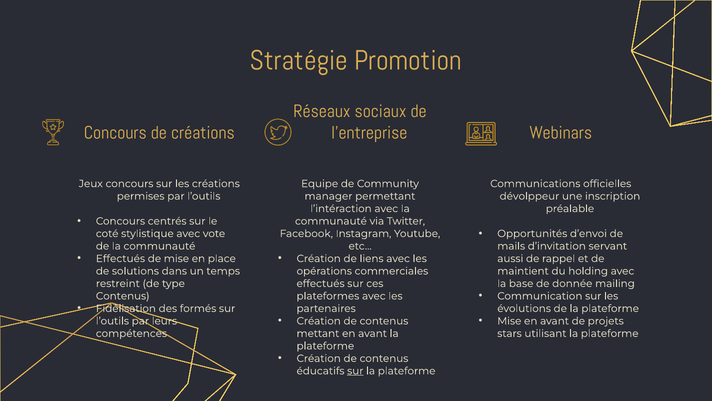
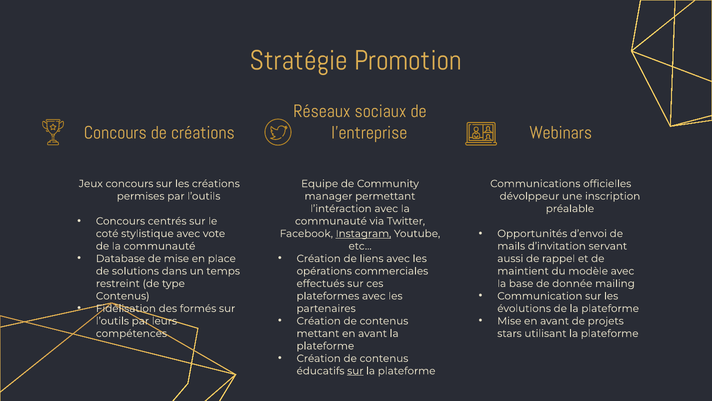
Instagram underline: none -> present (363, 233)
Effectués: Effectués -> Database (121, 258)
holding: holding -> modèle (588, 271)
